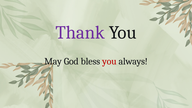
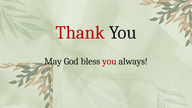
Thank colour: purple -> red (80, 33)
